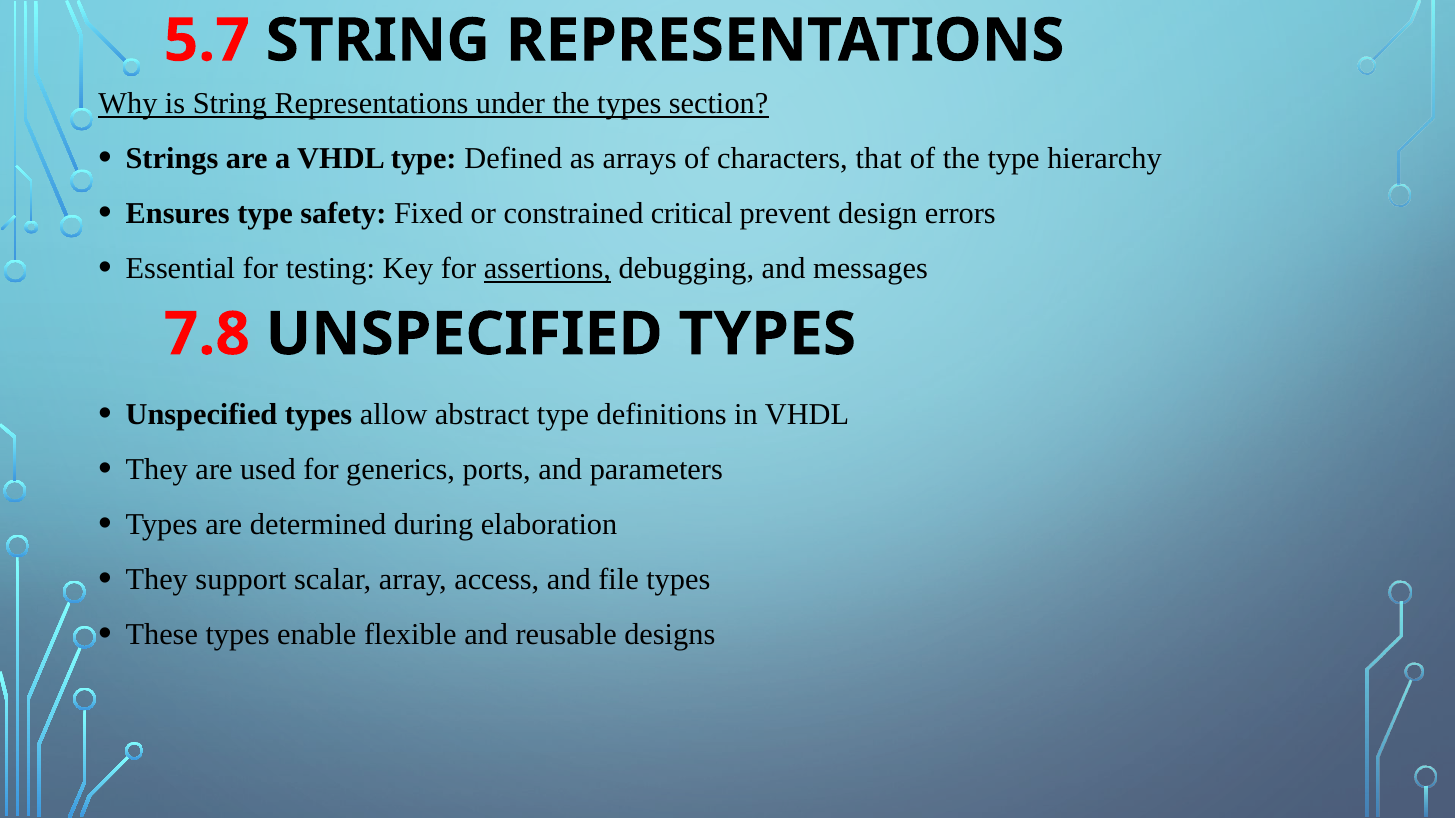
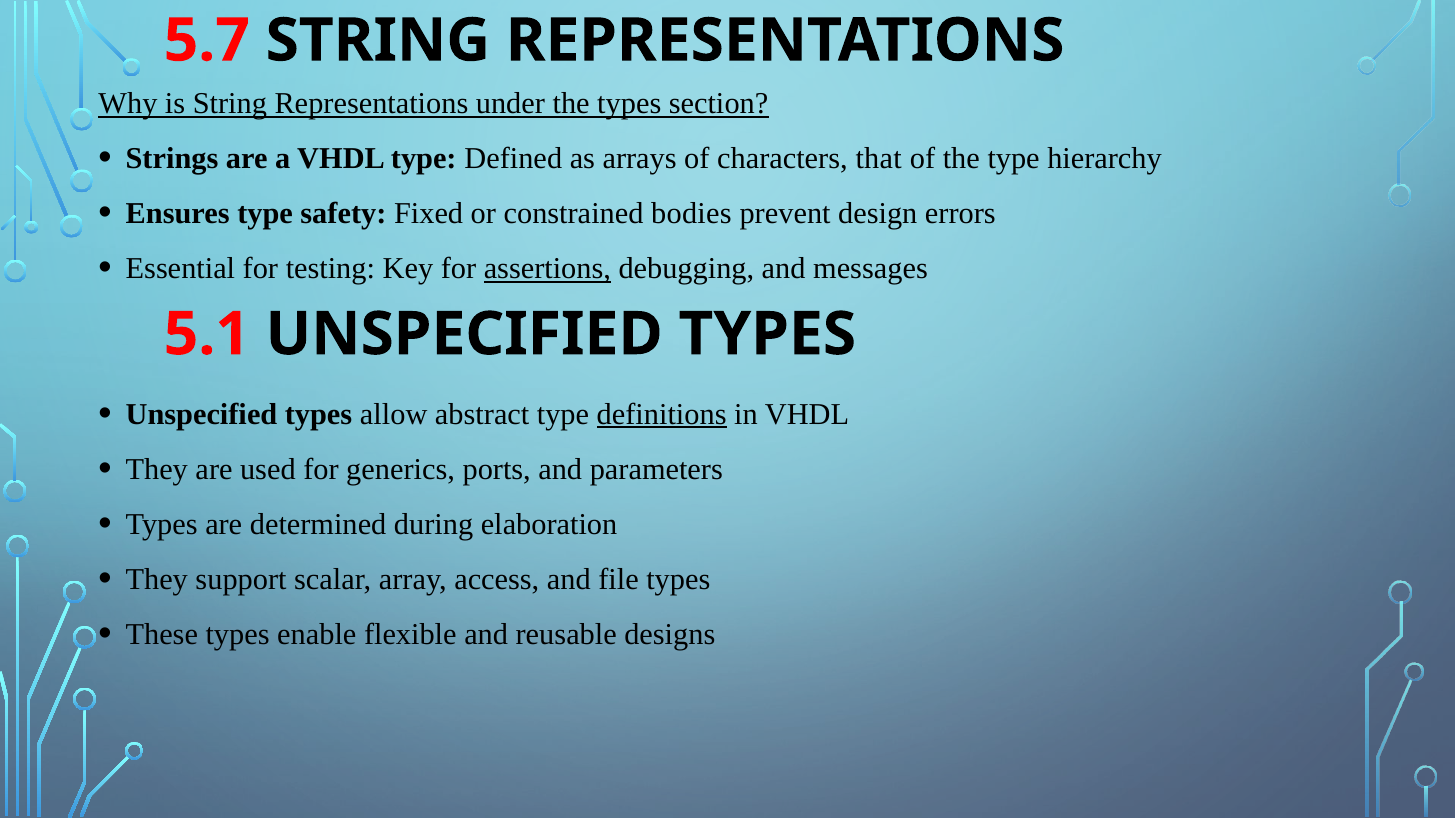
critical: critical -> bodies (691, 214)
7.8: 7.8 -> 5.1 (207, 334)
definitions underline: none -> present (662, 414)
